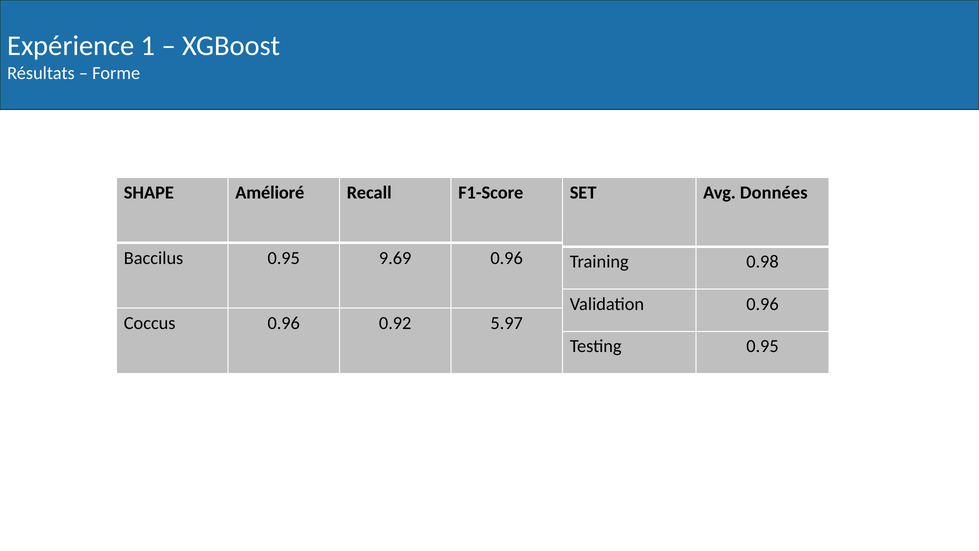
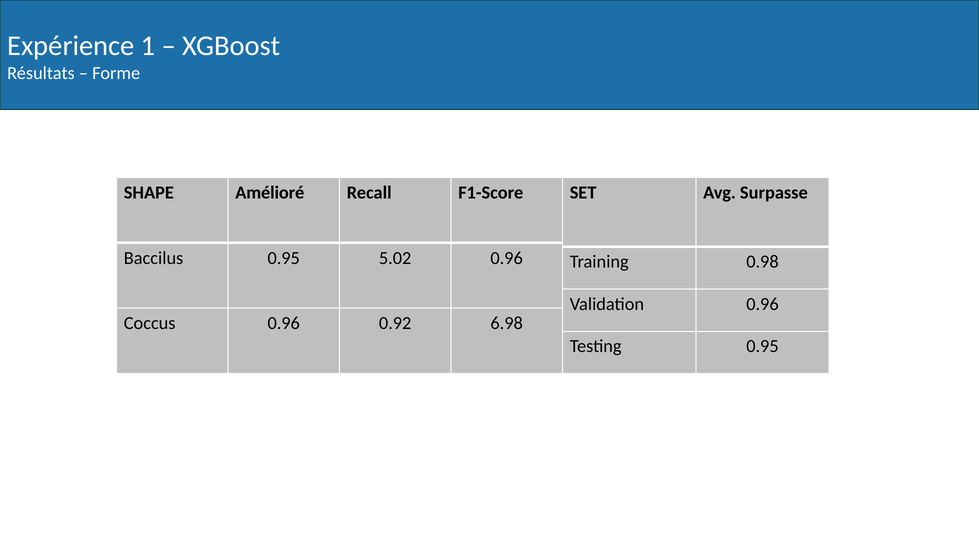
Données: Données -> Surpasse (774, 193)
9.69: 9.69 -> 5.02 (395, 258)
5.97: 5.97 -> 6.98 (507, 323)
